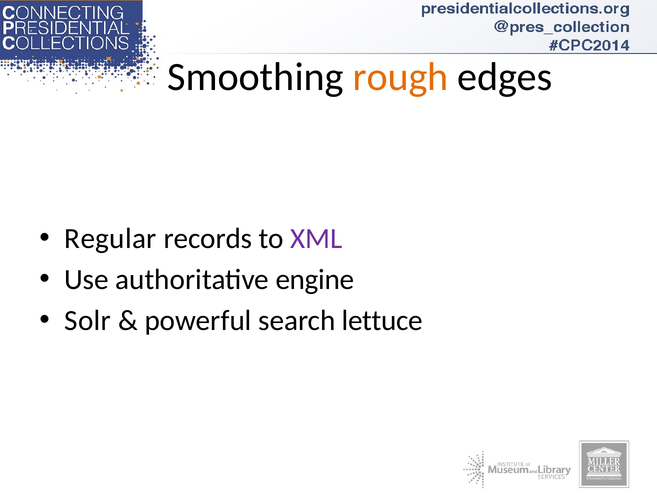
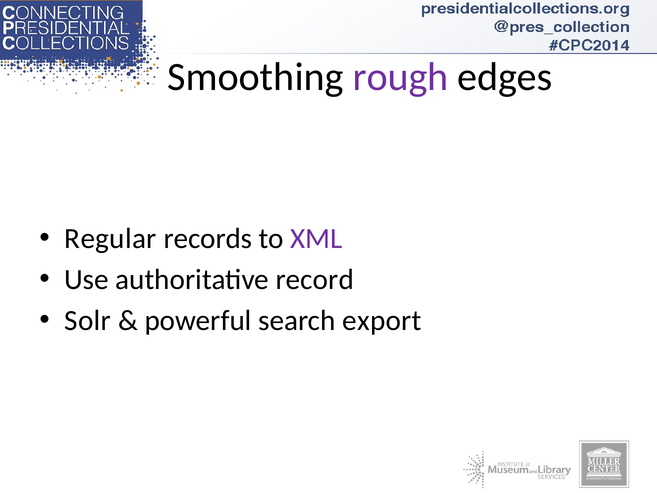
rough colour: orange -> purple (401, 77)
engine: engine -> record (315, 280)
lettuce: lettuce -> export (382, 320)
